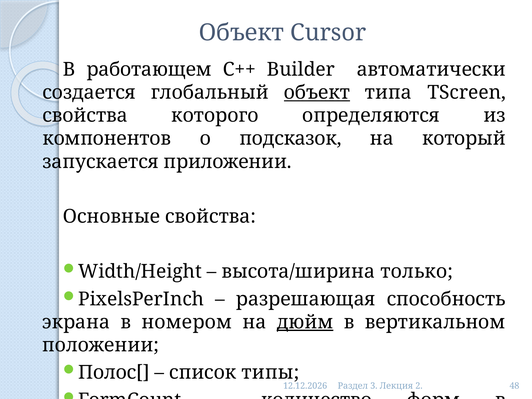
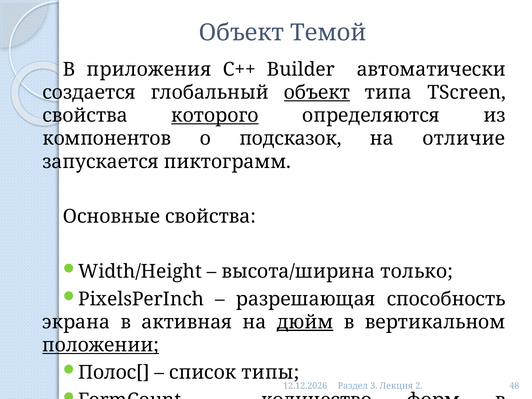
Cursor: Cursor -> Темой (328, 33)
работающем: работающем -> приложения (149, 70)
которого underline: none -> present (215, 116)
который: который -> отличие (464, 139)
запускается приложении: приложении -> пиктограмм (227, 162)
номером: номером -> активная (187, 322)
положении underline: none -> present (101, 345)
